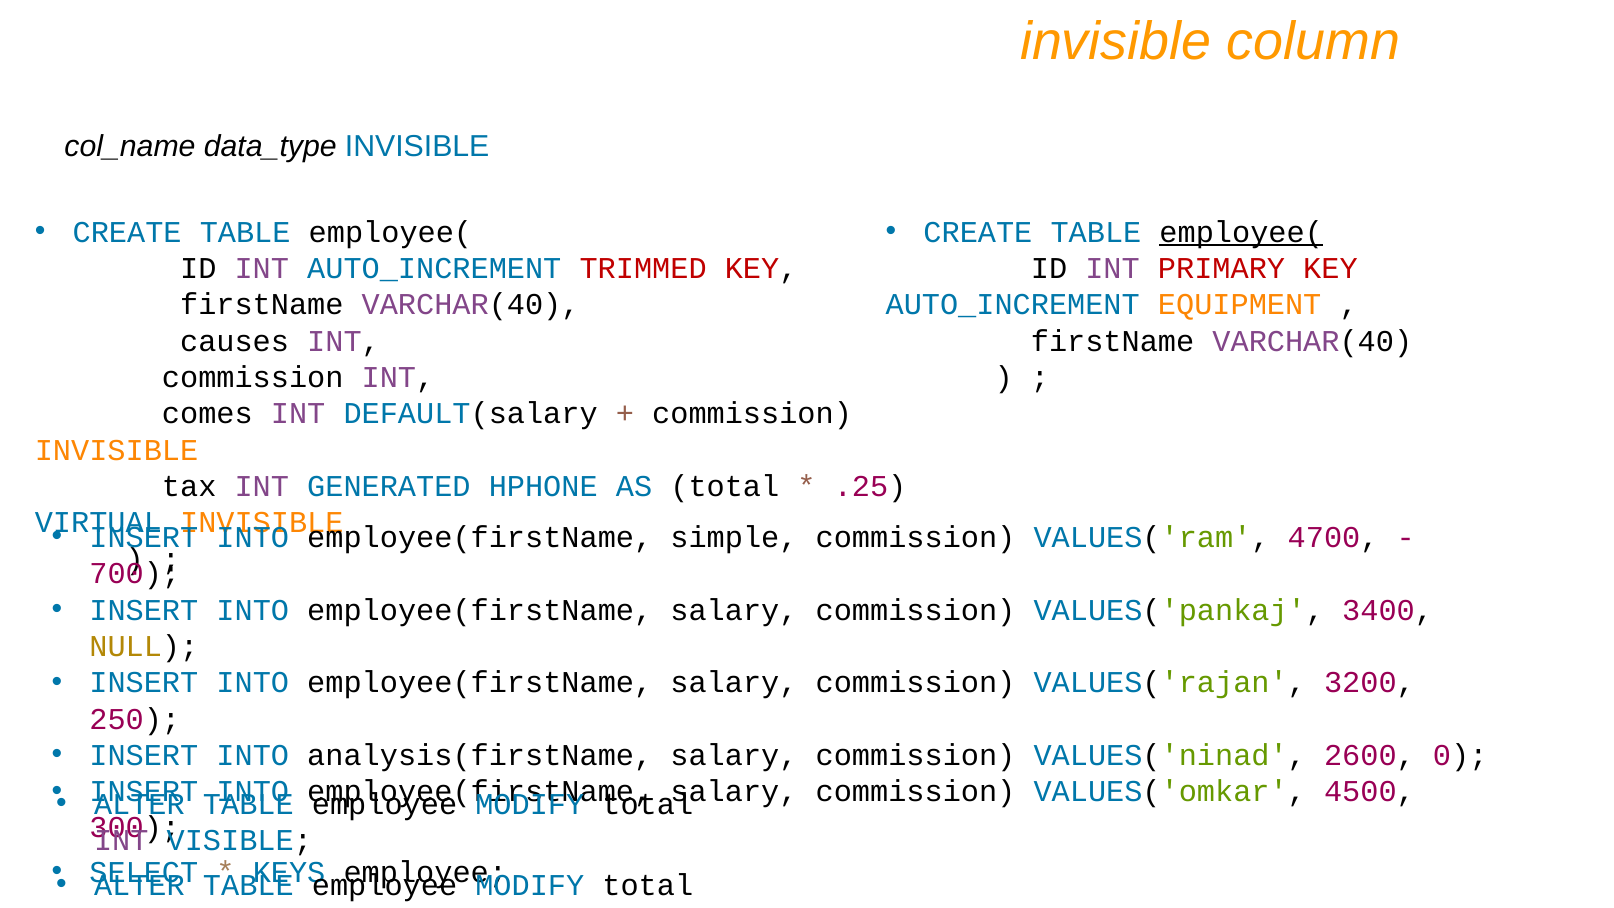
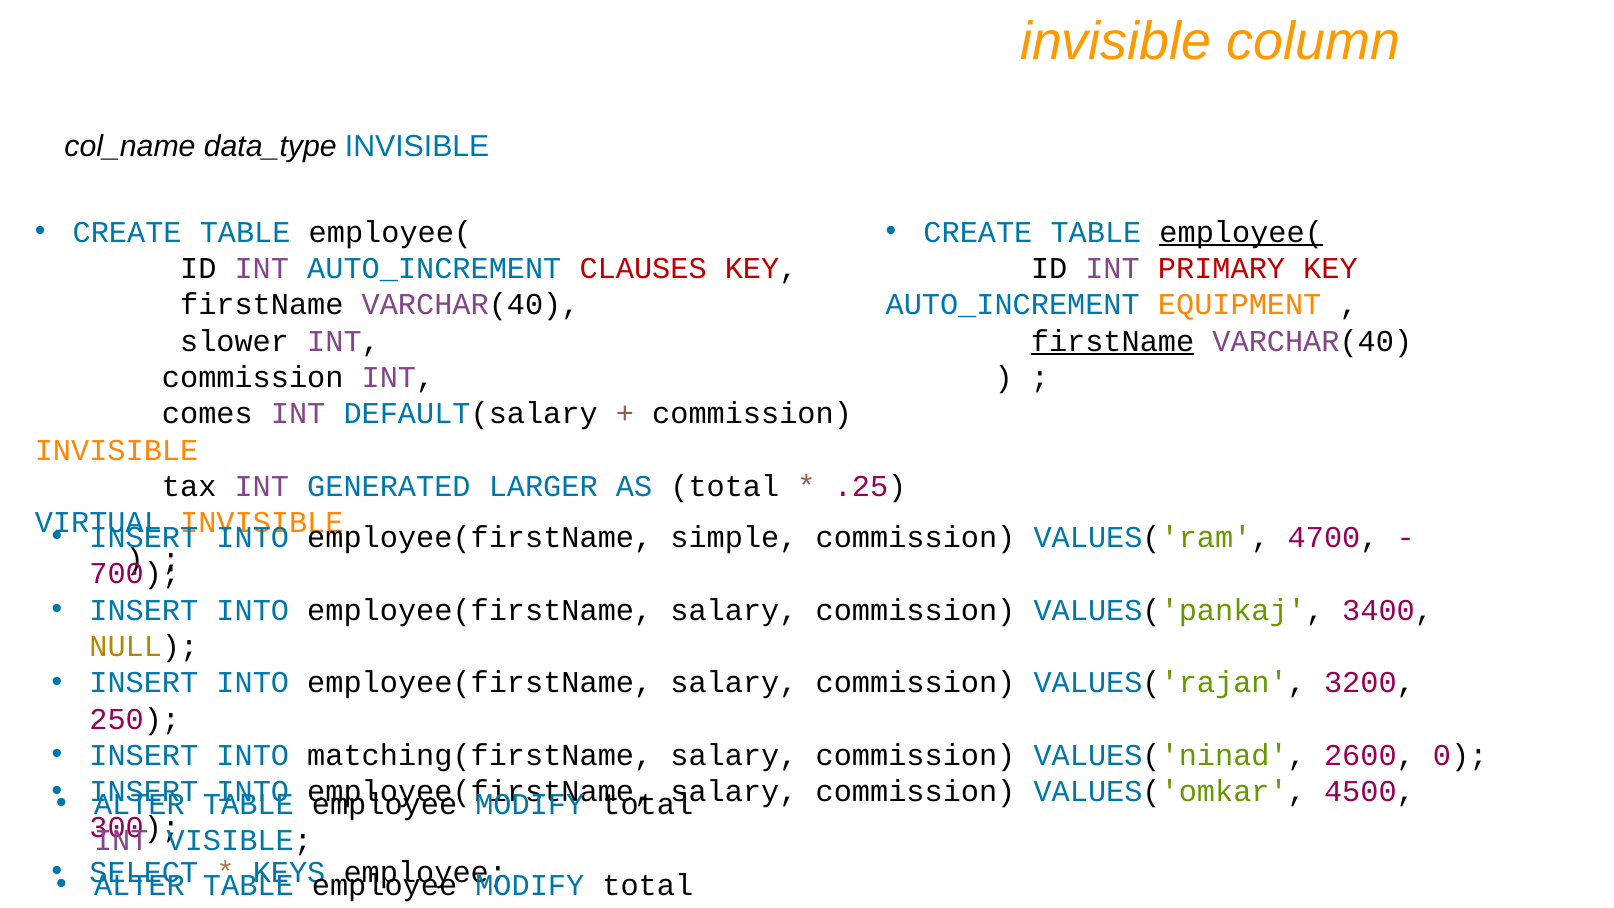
TRIMMED: TRIMMED -> CLAUSES (643, 269)
causes: causes -> slower (235, 341)
firstName underline: none -> present (1113, 341)
HPHONE: HPHONE -> LARGER (543, 486)
analysis(firstName: analysis(firstName -> matching(firstName (480, 755)
